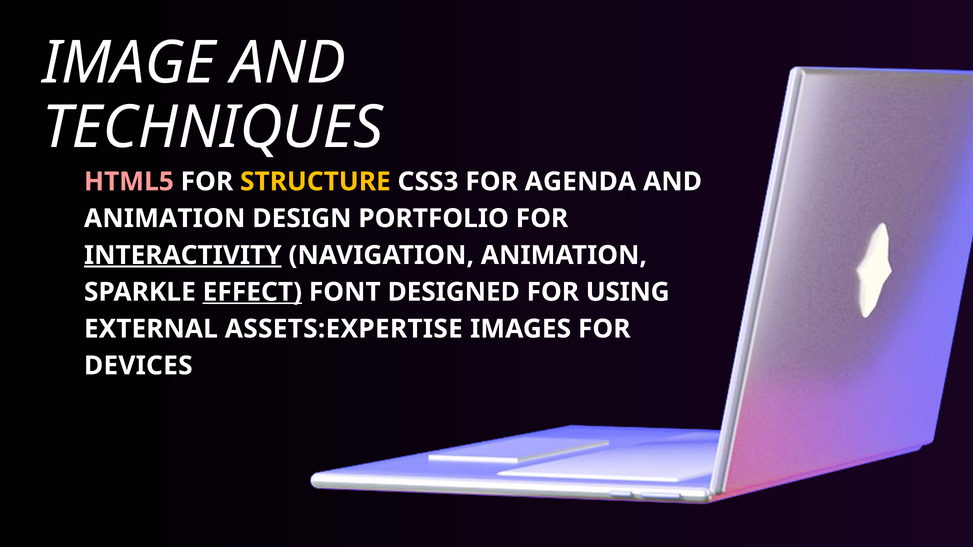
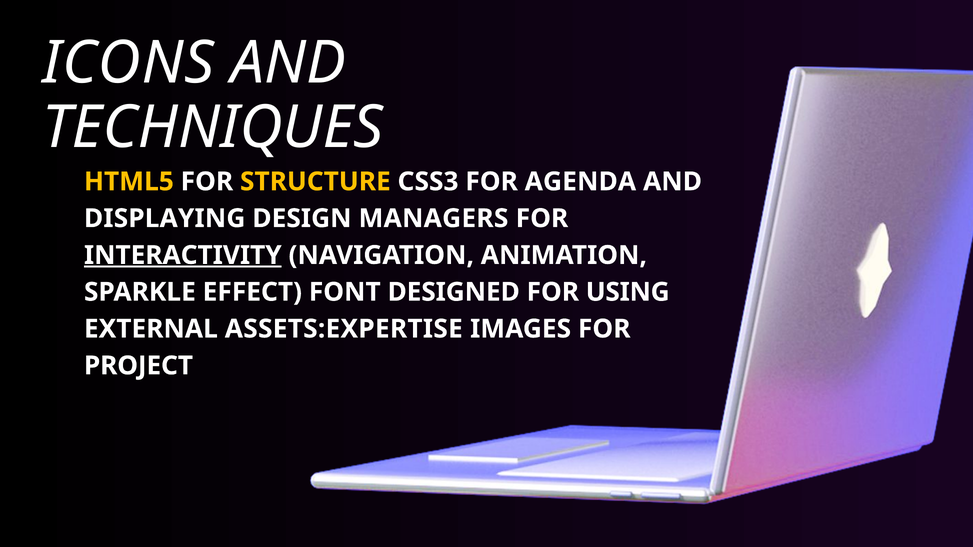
IMAGE: IMAGE -> ICONS (128, 63)
HTML5 colour: pink -> yellow (129, 182)
ANIMATION: ANIMATION -> DISPLAYING (165, 219)
PORTFOLIO: PORTFOLIO -> MANAGERS (433, 219)
EFFECT underline: present -> none (252, 292)
DEVICES: DEVICES -> PROJECT (138, 366)
